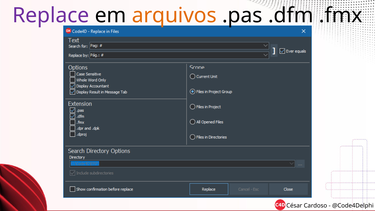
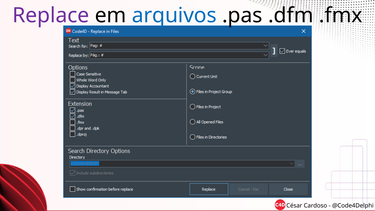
arquivos colour: orange -> blue (174, 15)
